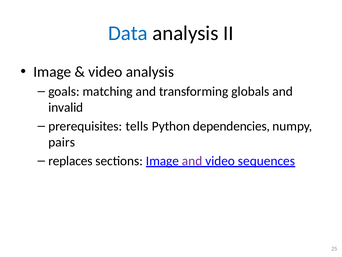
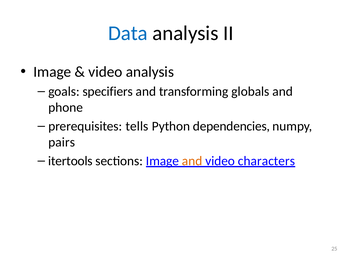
matching: matching -> specifiers (108, 91)
invalid: invalid -> phone (66, 107)
replaces: replaces -> itertools (70, 161)
and colour: purple -> orange (192, 161)
sequences: sequences -> characters (266, 161)
